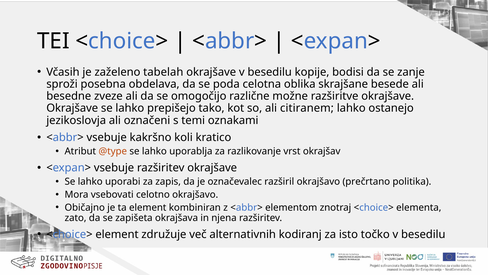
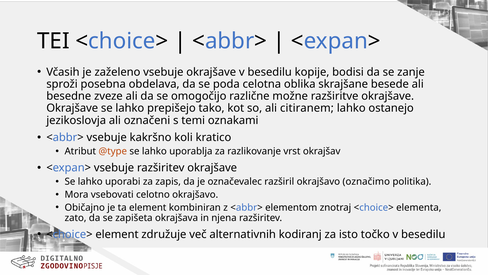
zaželeno tabelah: tabelah -> vsebuje (163, 72)
prečrtano: prečrtano -> označimo (366, 181)
